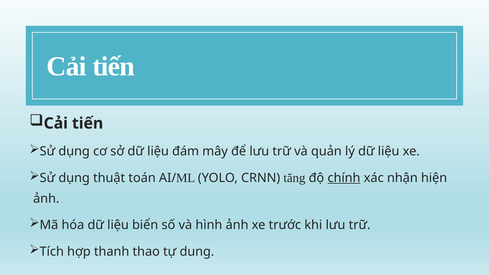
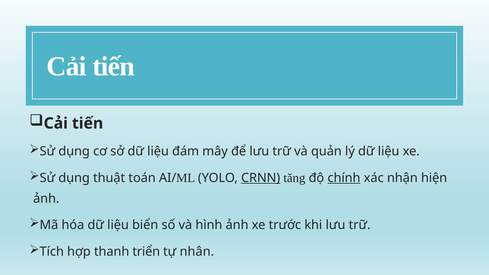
CRNN underline: none -> present (261, 178)
thao: thao -> triển (146, 252)
dụng: dụng -> nhân (197, 252)
